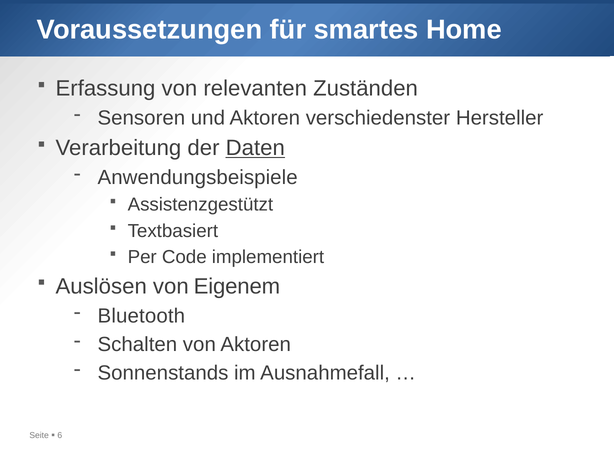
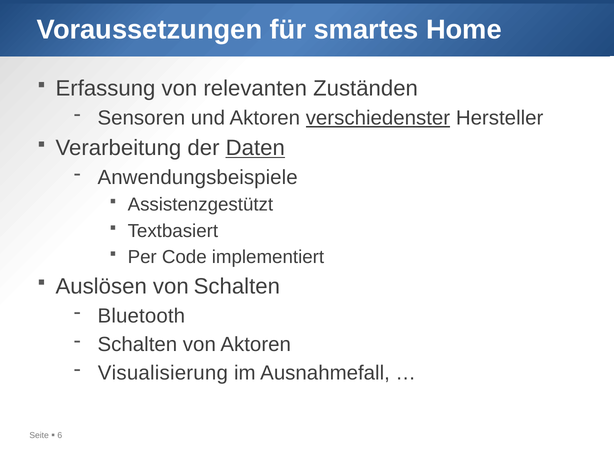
verschiedenster underline: none -> present (378, 118)
von Eigenem: Eigenem -> Schalten (237, 287)
Sonnenstands: Sonnenstands -> Visualisierung (163, 373)
